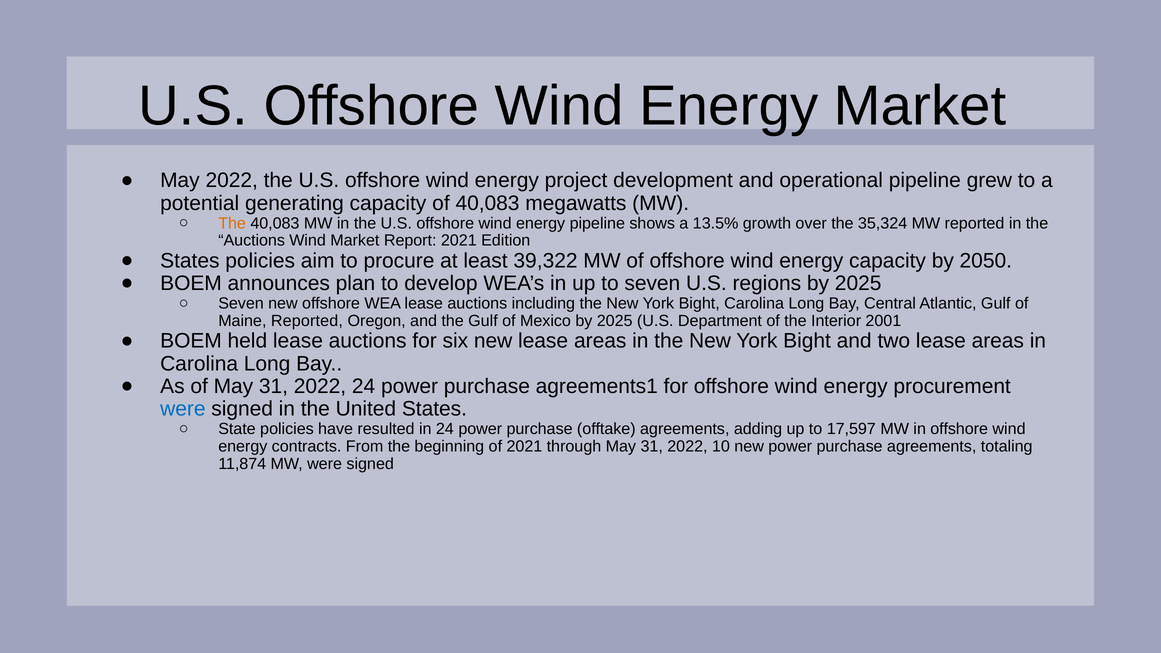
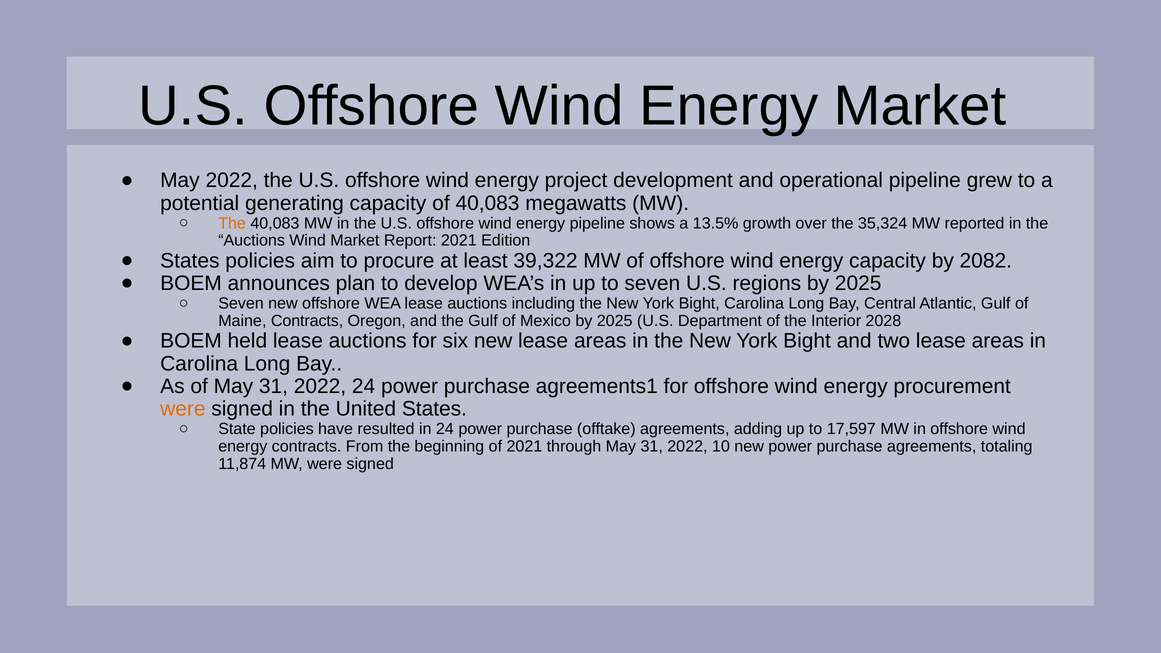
2050: 2050 -> 2082 (986, 261)
Maine Reported: Reported -> Contracts (307, 321)
2001: 2001 -> 2028 (883, 321)
were colour: blue -> orange (183, 409)
